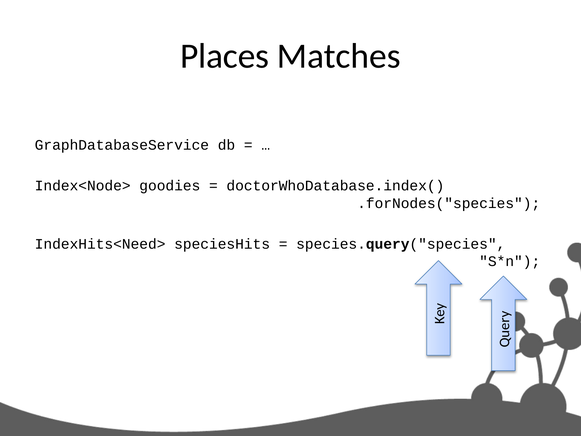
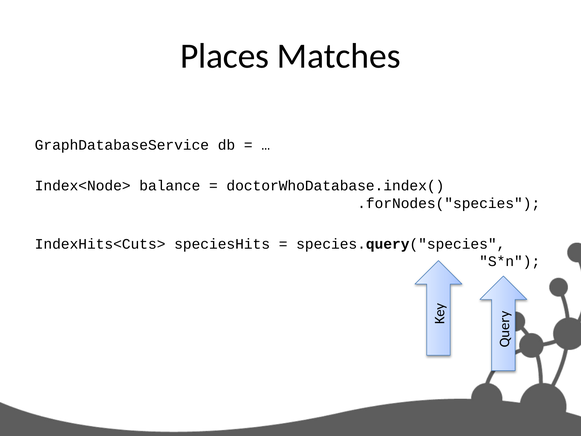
goodies: goodies -> balance (170, 186)
IndexHits<Need>: IndexHits<Need> -> IndexHits<Cuts> (100, 244)
